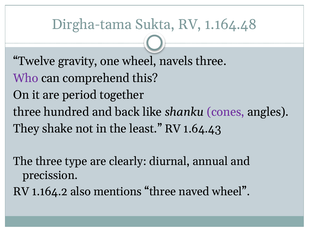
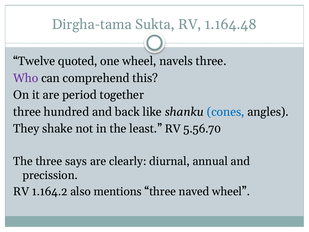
gravity: gravity -> quoted (78, 61)
cones colour: purple -> blue (226, 112)
1.64.43: 1.64.43 -> 5.56.70 (202, 129)
type: type -> says (76, 161)
